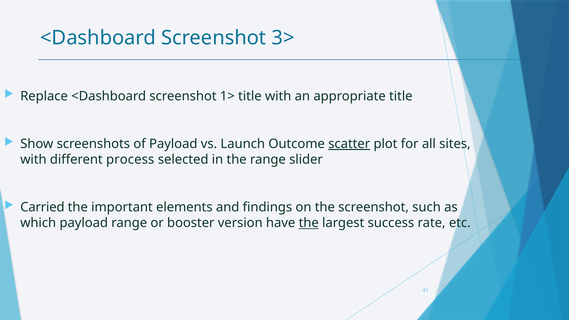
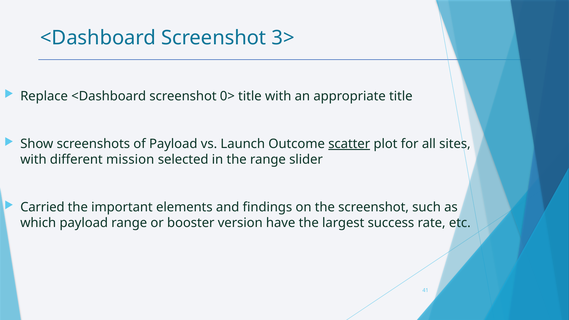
1>: 1> -> 0> (227, 96)
process: process -> mission (130, 160)
the underline: present -> none (309, 223)
